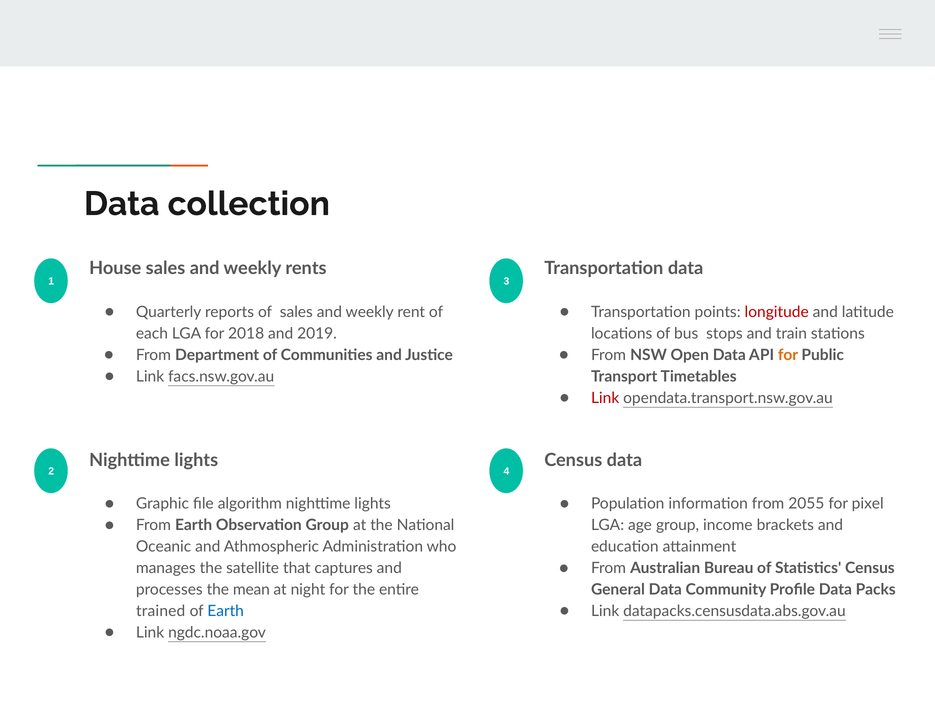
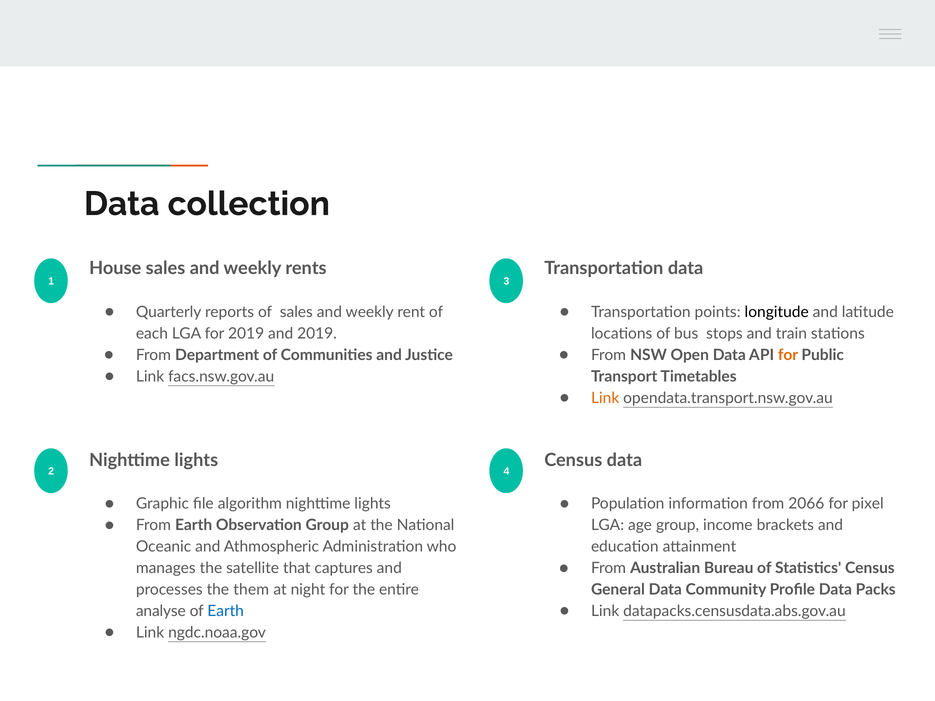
longitude colour: red -> black (777, 312)
for 2018: 2018 -> 2019 (246, 334)
Link colour: red -> orange (605, 398)
2055: 2055 -> 2066 (806, 504)
mean: mean -> them (251, 590)
trained: trained -> analyse (161, 611)
